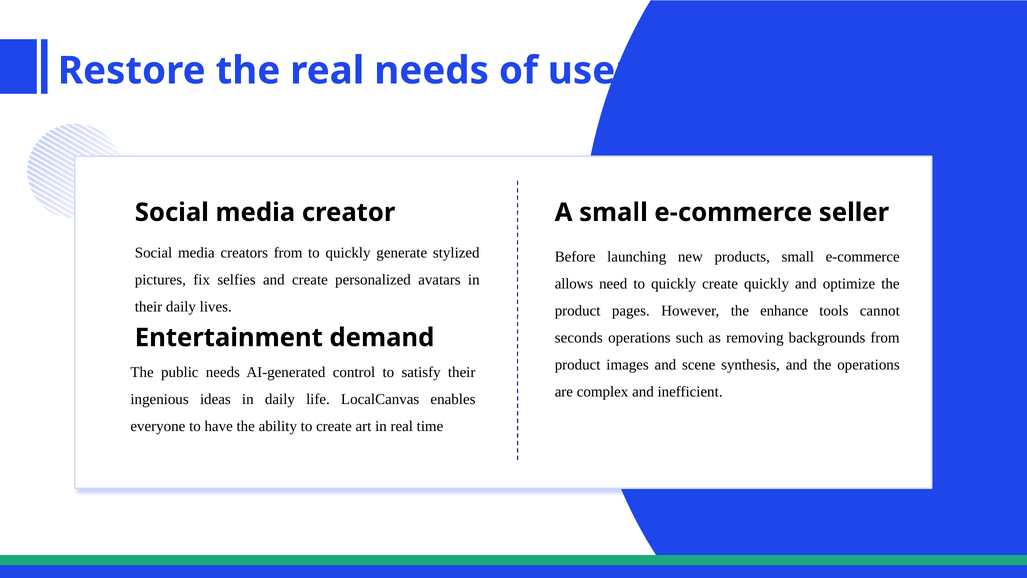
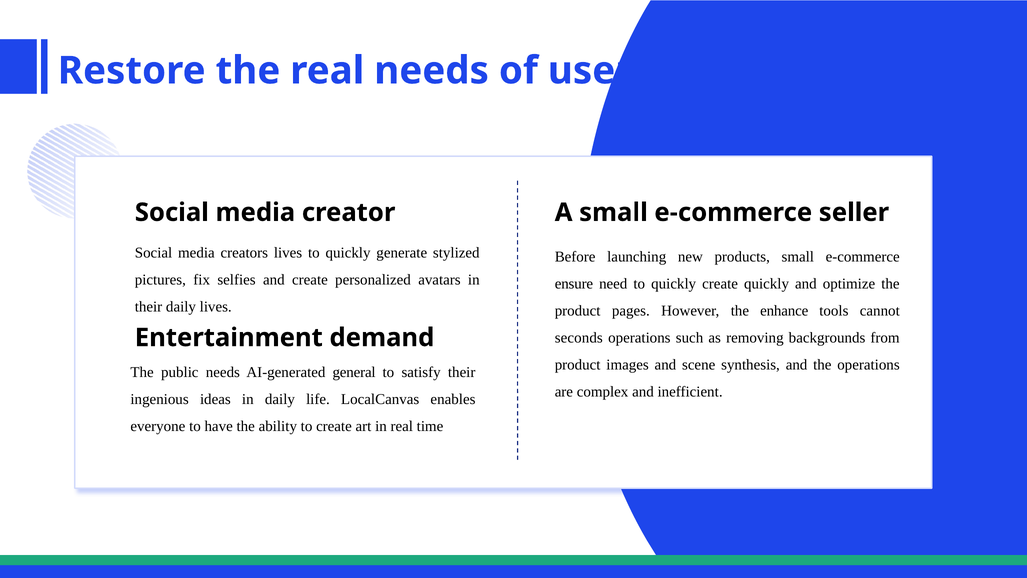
creators from: from -> lives (288, 253)
allows: allows -> ensure (574, 284)
control: control -> general (354, 372)
